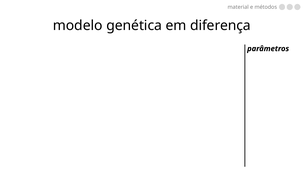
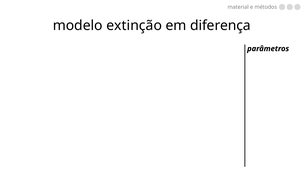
genética: genética -> extinção (134, 26)
